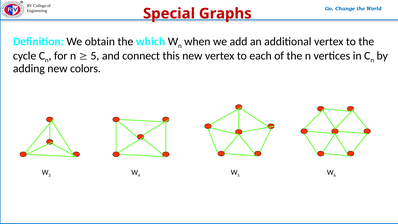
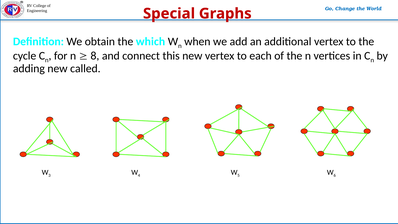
5: 5 -> 8 (95, 56)
colors: colors -> called (85, 69)
